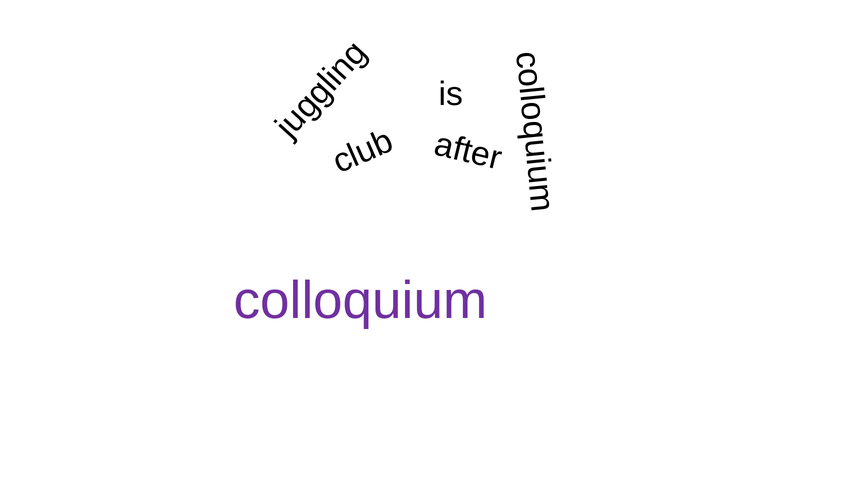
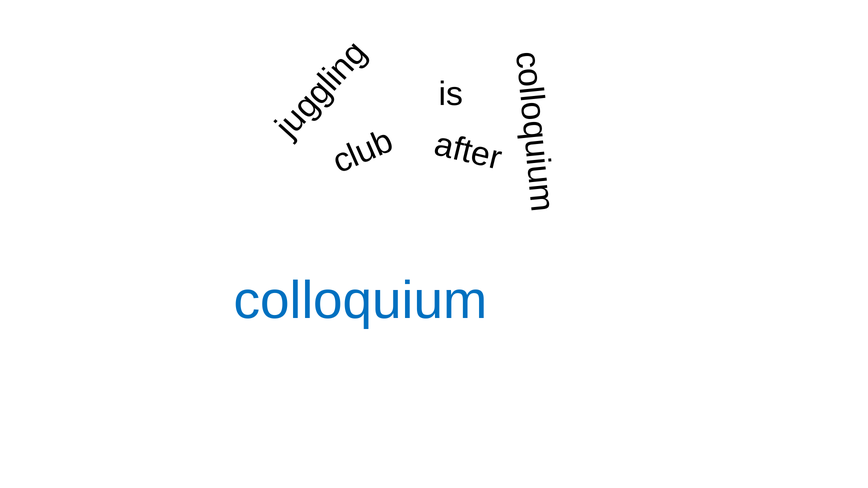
colloquium colour: purple -> blue (361, 301)
